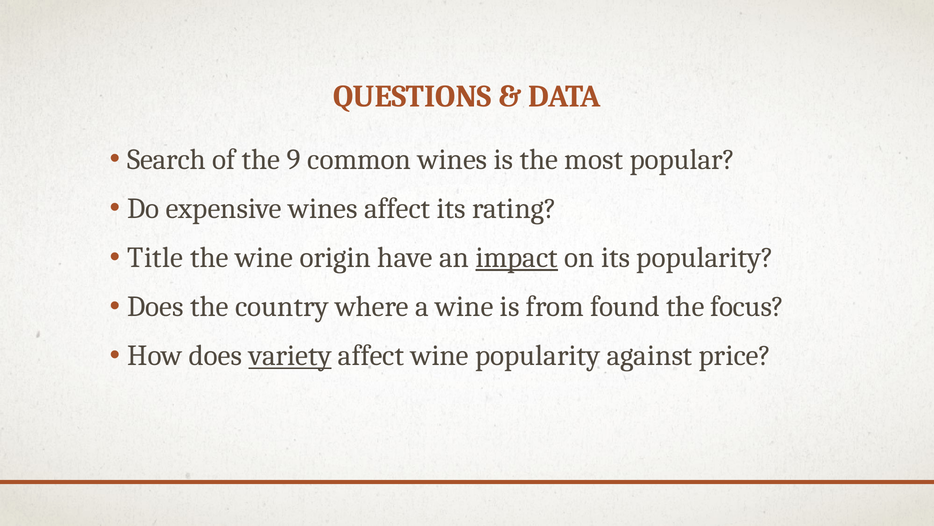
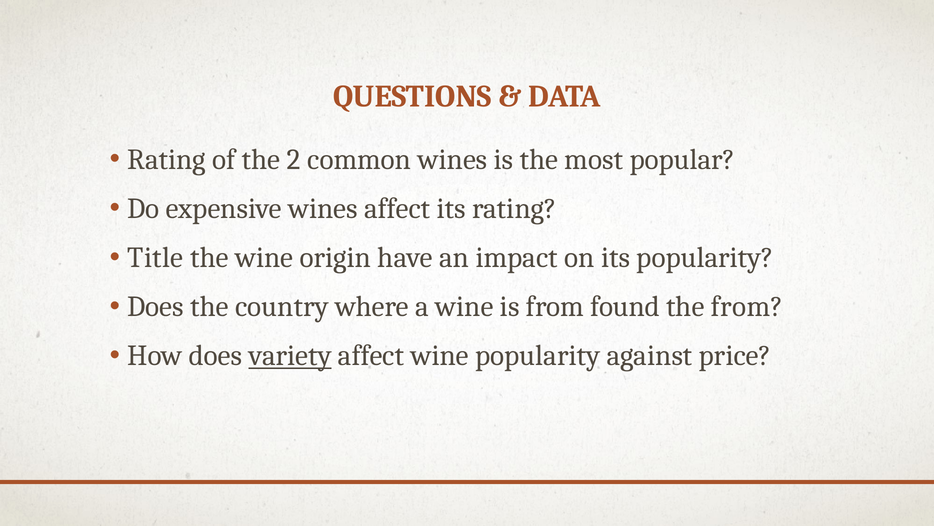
Search: Search -> Rating (167, 159)
9: 9 -> 2 (294, 159)
impact underline: present -> none (517, 257)
the focus: focus -> from (747, 306)
